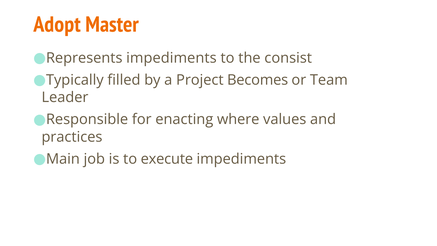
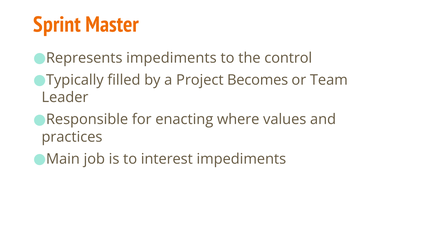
Adopt: Adopt -> Sprint (57, 25)
consist: consist -> control (288, 58)
execute: execute -> interest (167, 159)
